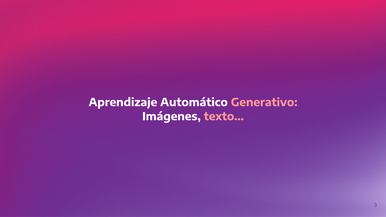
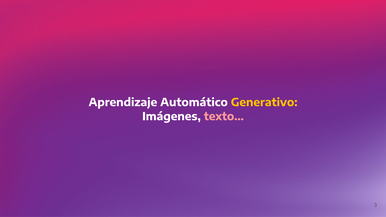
Generativo colour: pink -> yellow (264, 103)
